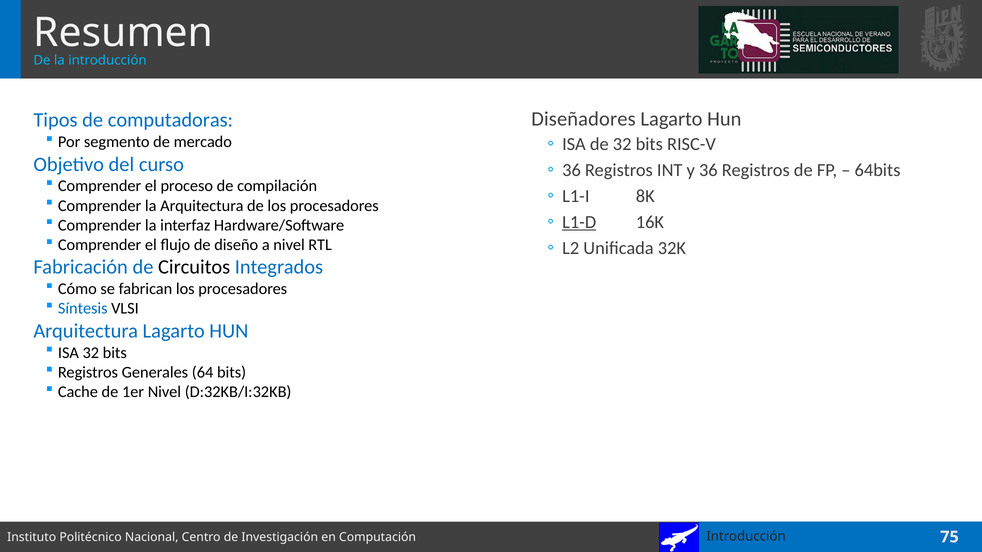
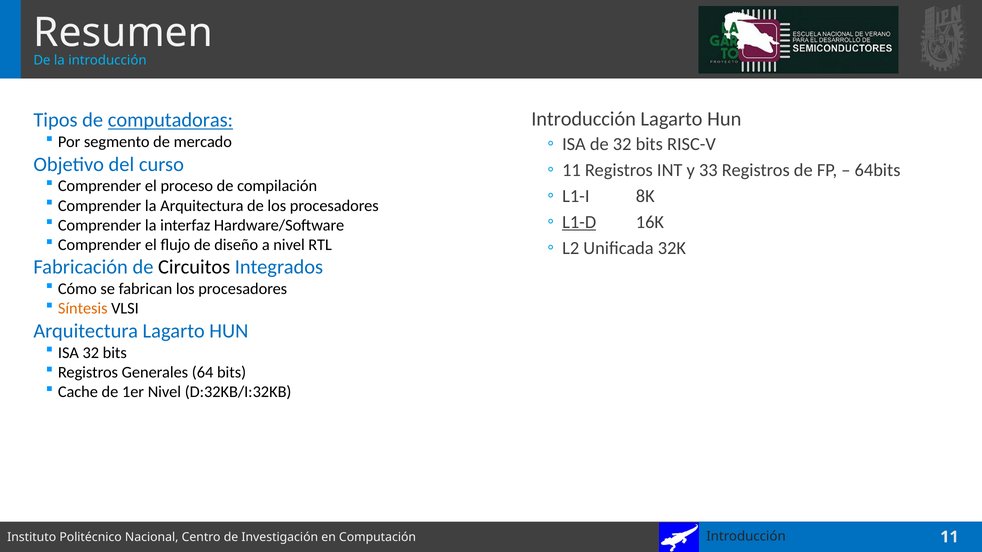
Diseñadores: Diseñadores -> Introducción (584, 119)
computadoras underline: none -> present (170, 120)
36: 36 -> 11 (572, 170)
y 36: 36 -> 33 (708, 170)
Síntesis colour: blue -> orange (83, 309)
75: 75 -> 11 (949, 537)
